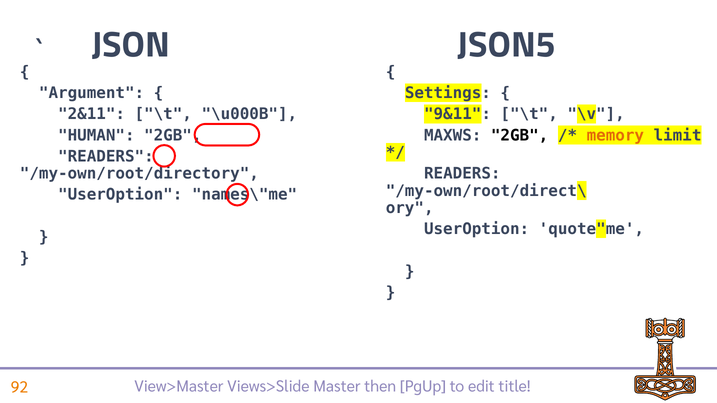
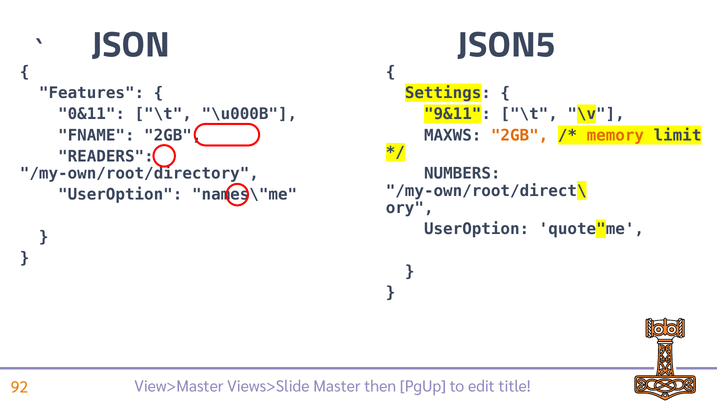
Argument: Argument -> Features (92, 93)
2&11: 2&11 -> 0&11 (92, 114)
HUMAN: HUMAN -> FNAME (96, 135)
2GB colour: black -> orange (520, 135)
READERS: READERS -> NUMBERS (462, 174)
